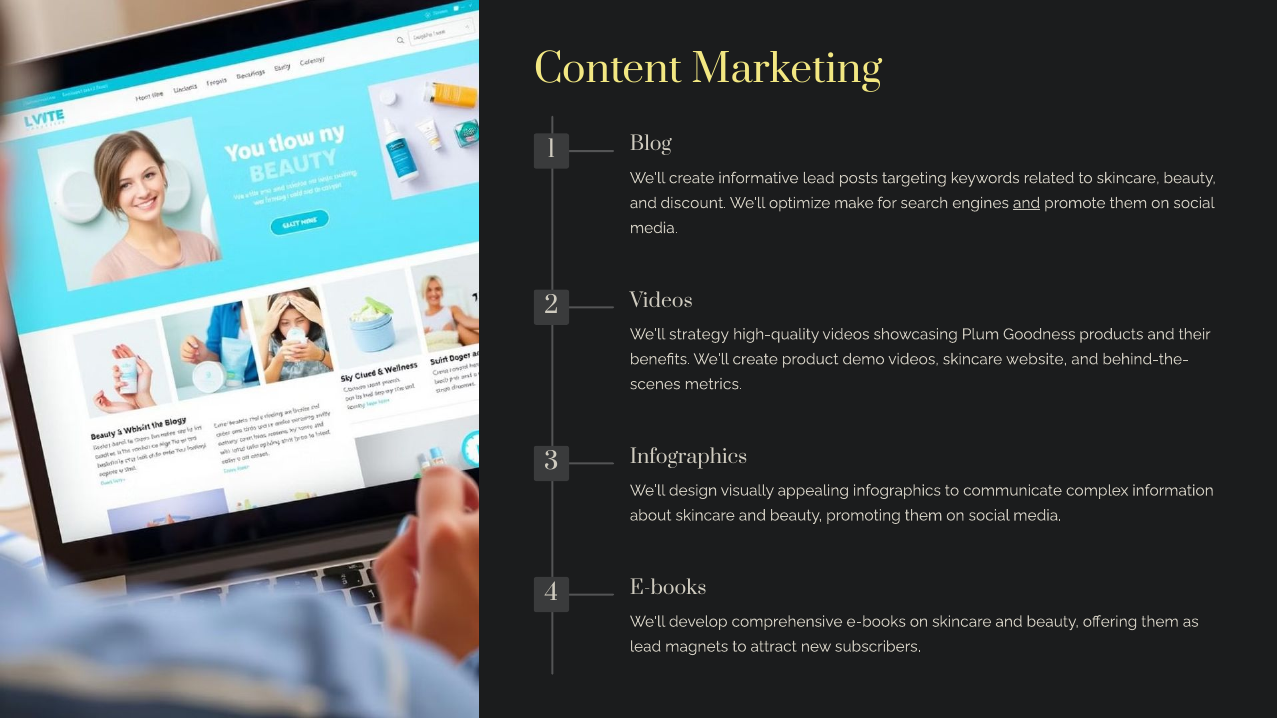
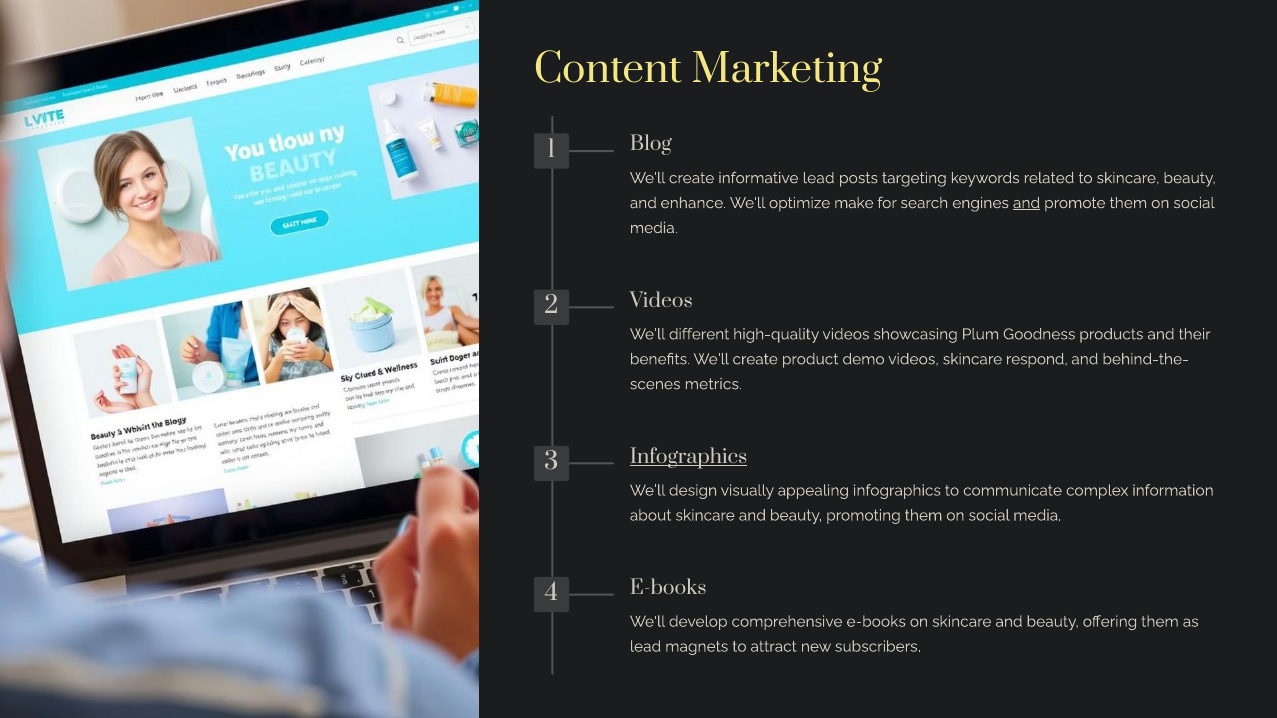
discount: discount -> enhance (693, 203)
strategy: strategy -> different (699, 334)
website: website -> respond (1037, 359)
Infographics underline: none -> present (689, 457)
